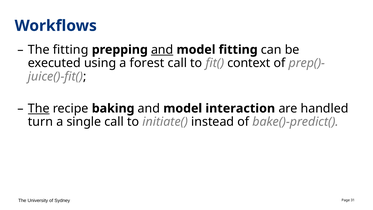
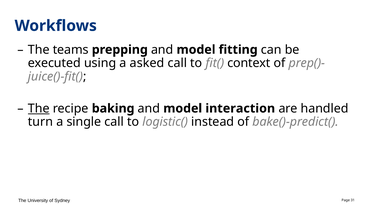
The fitting: fitting -> teams (71, 50)
and underline: present -> none (162, 50)
forest: forest -> asked (147, 63)
initiate(: initiate( -> logistic( (165, 122)
